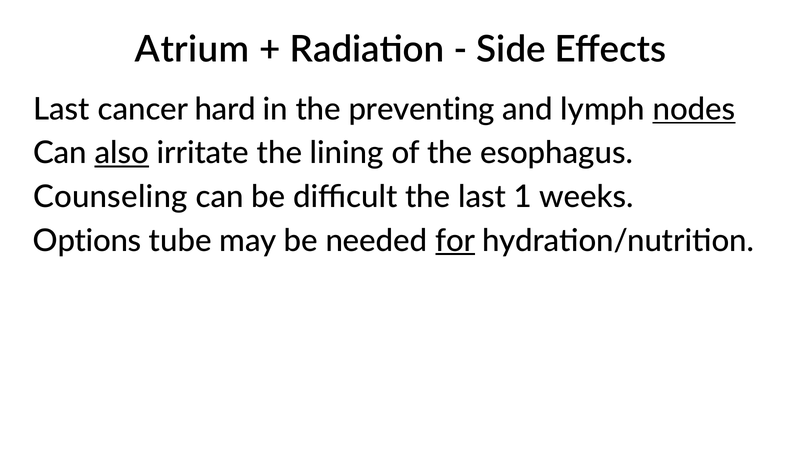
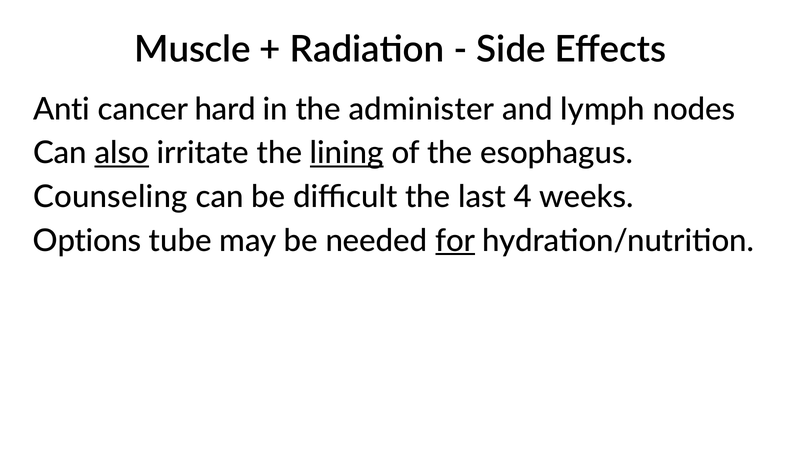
Atrium: Atrium -> Muscle (192, 50)
Last: Last -> Anti (61, 109)
preventing: preventing -> administer (421, 109)
nodes underline: present -> none (694, 109)
lining underline: none -> present (347, 153)
1: 1 -> 4 (523, 197)
